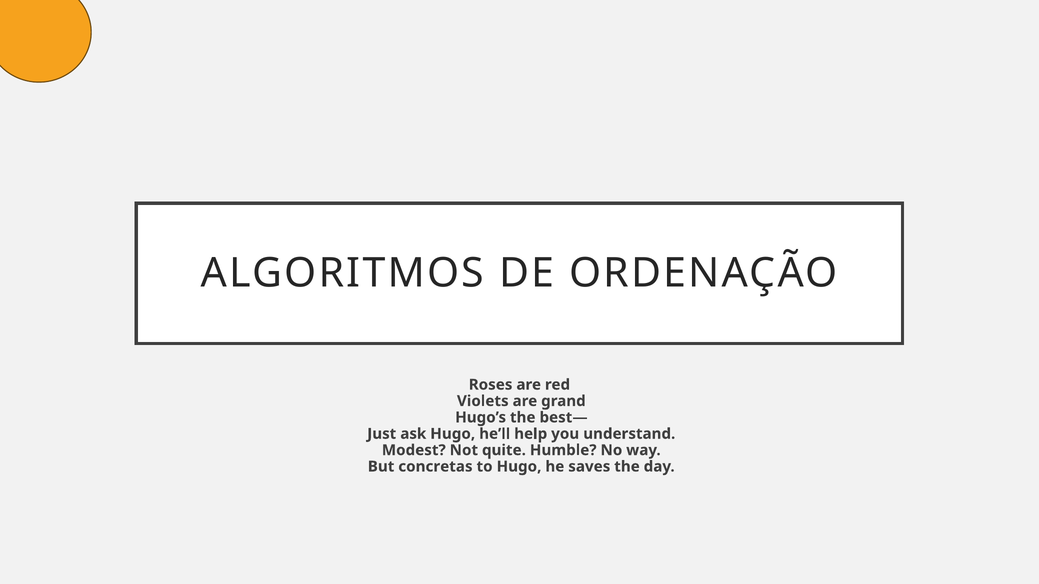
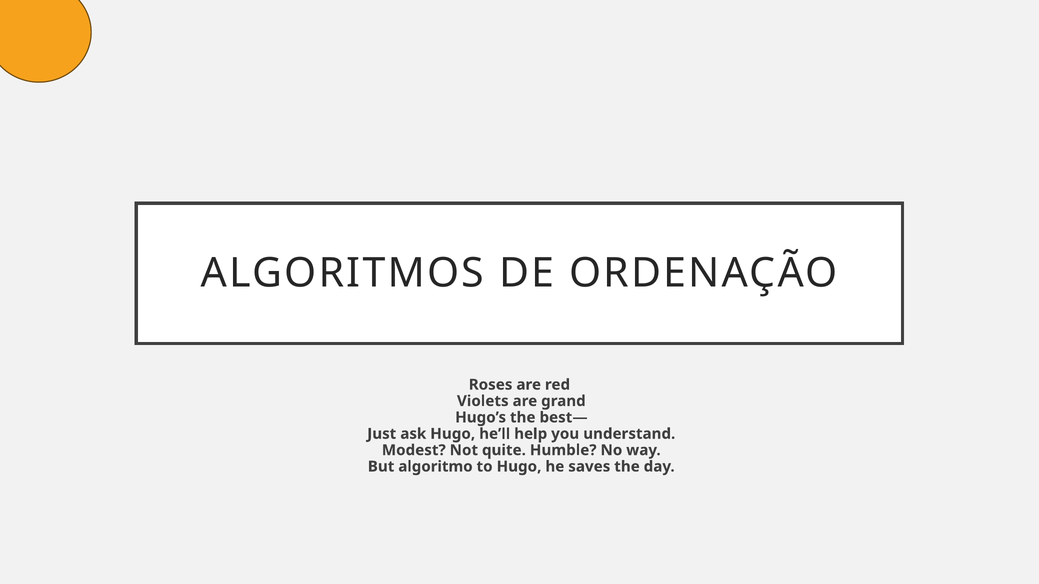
concretas: concretas -> algoritmo (435, 467)
